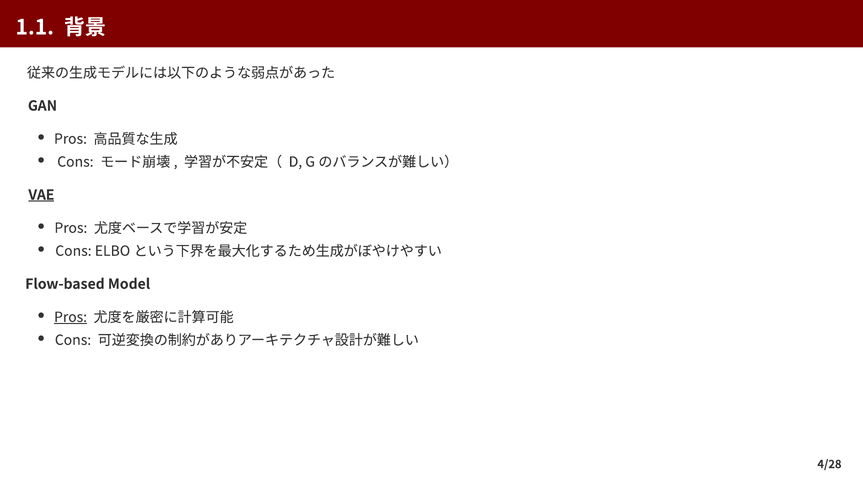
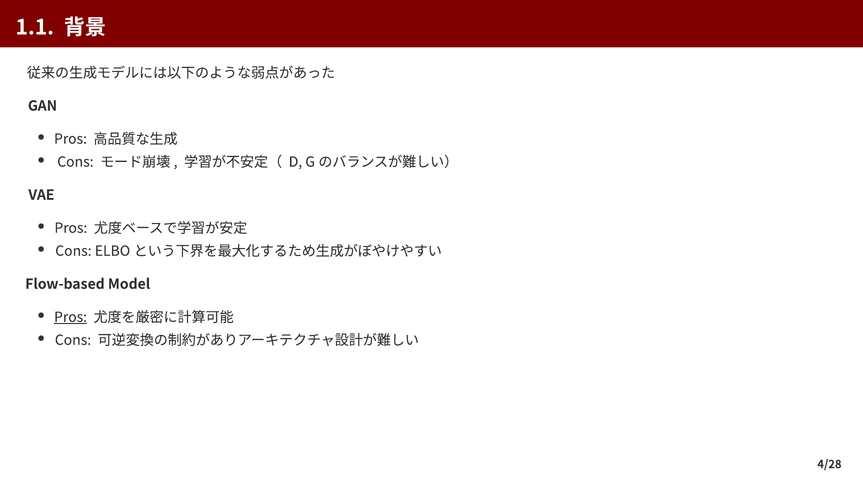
VAE underline: present -> none (41, 195)
